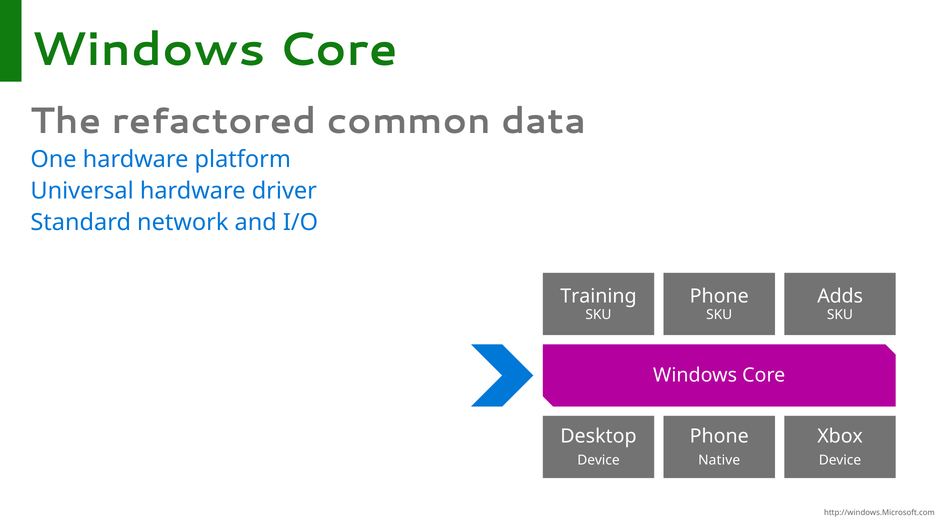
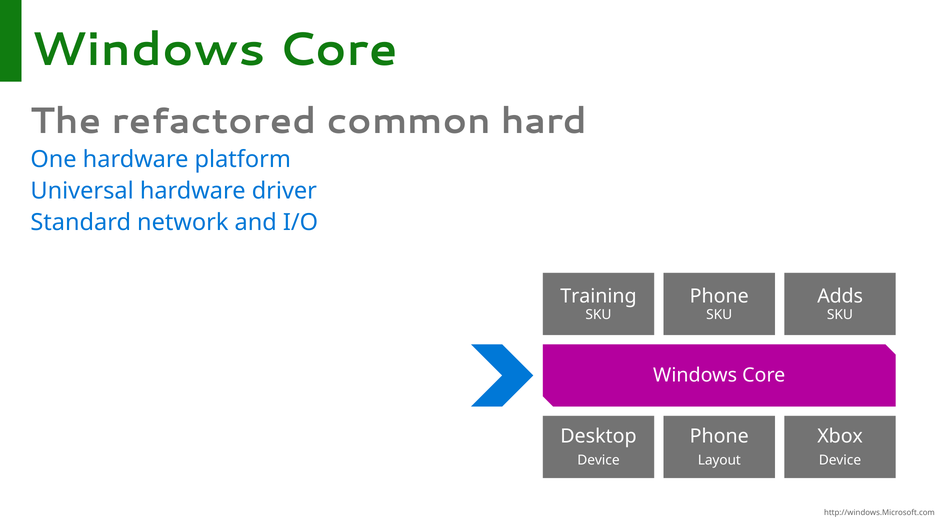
data: data -> hard (544, 121)
Native: Native -> Layout (719, 460)
